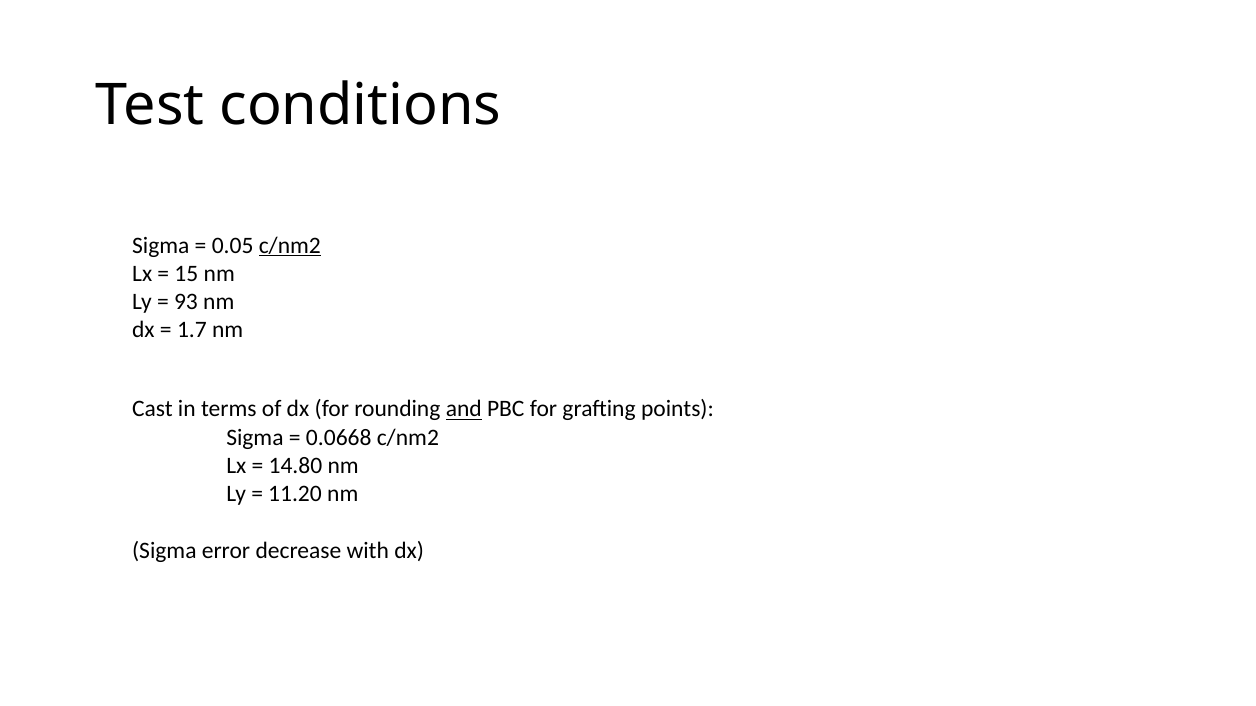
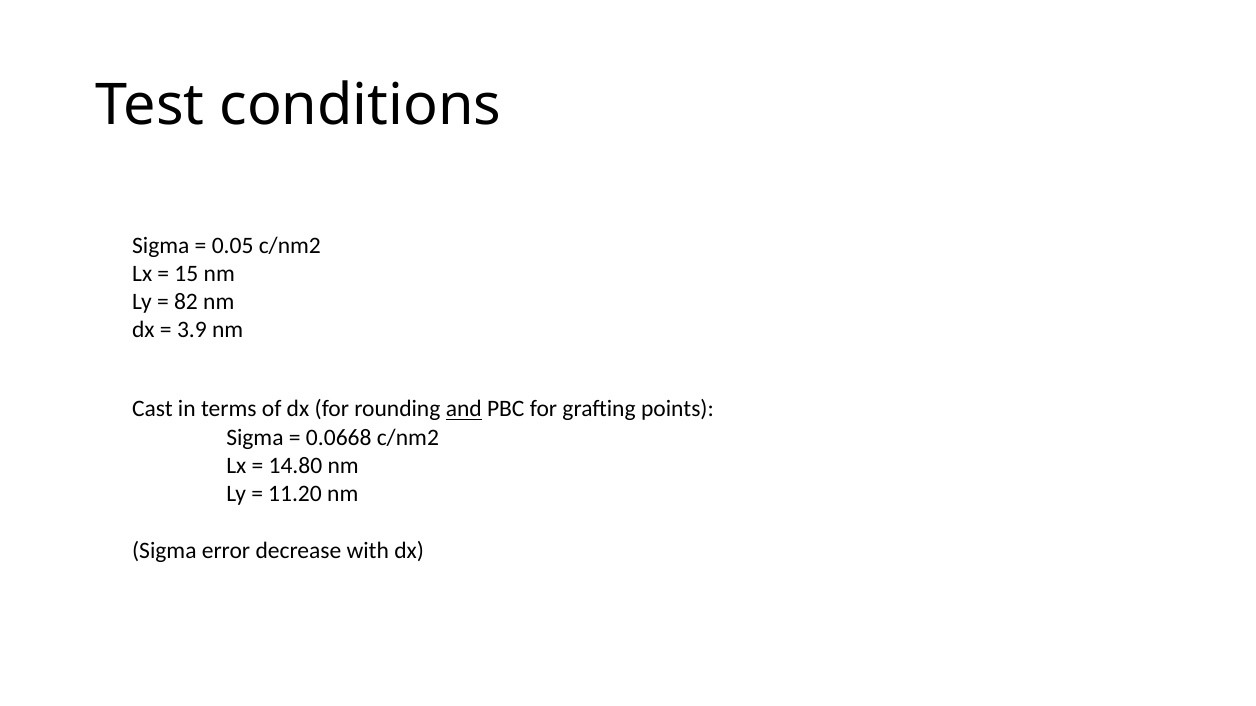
c/nm2 underline: present -> none (290, 246)
93: 93 -> 82 (186, 302)
1.7: 1.7 -> 3.9 (192, 330)
